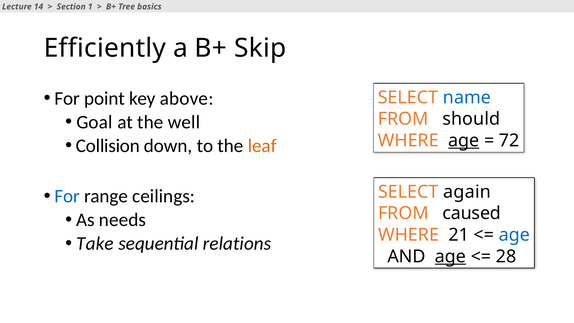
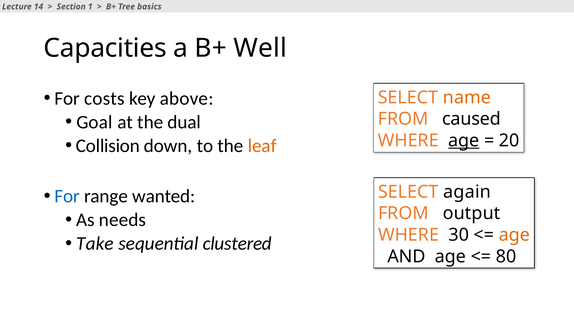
Efficiently: Efficiently -> Capacities (105, 48)
Skip: Skip -> Well (260, 48)
point: point -> costs (104, 98)
name colour: blue -> orange (467, 97)
well: well -> dual (184, 122)
should: should -> caused (471, 119)
72: 72 -> 20 (509, 141)
ceilings: ceilings -> wanted (164, 196)
caused: caused -> output (472, 213)
21: 21 -> 30 (459, 235)
age colour: blue -> orange (514, 235)
relations: relations -> clustered (237, 243)
age underline: present -> none (450, 256)
28: 28 -> 80 (506, 256)
